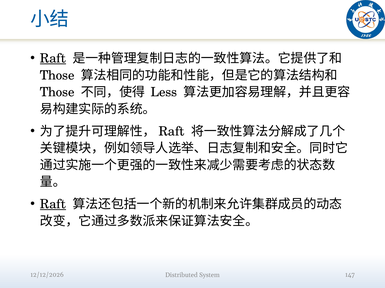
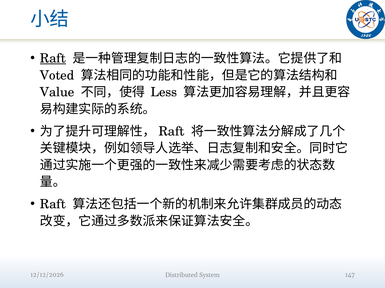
Those: Those -> Voted (57, 76)
Those: Those -> Value (57, 92)
Raft underline: present -> none (53, 205)
